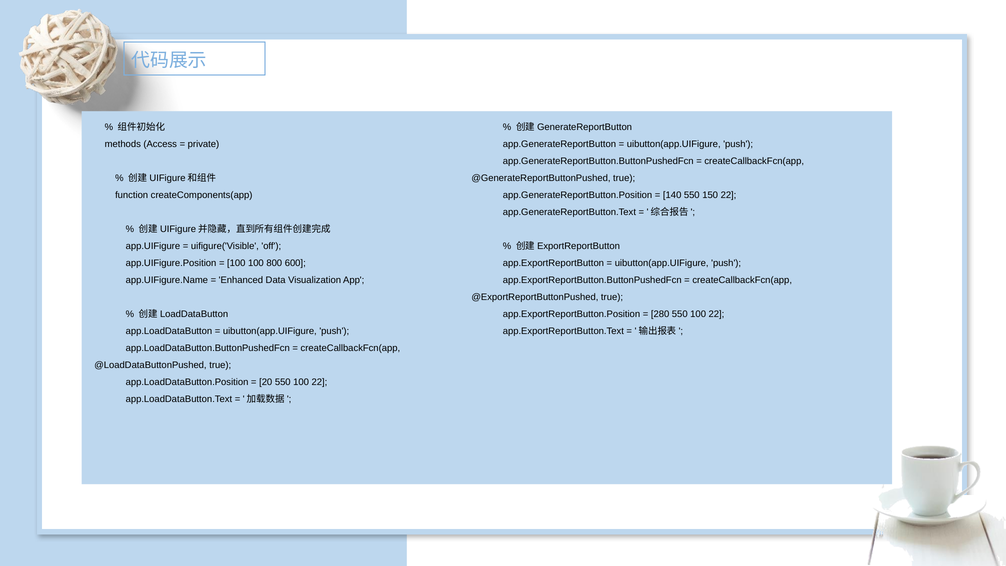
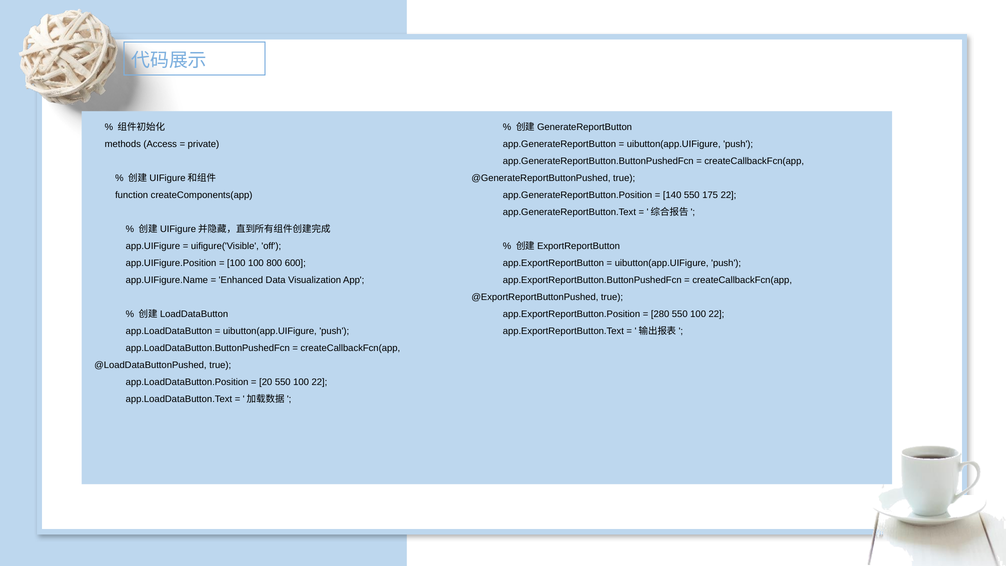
150: 150 -> 175 (710, 195)
